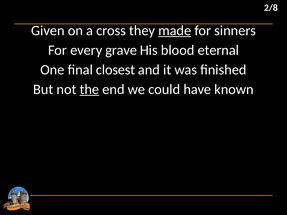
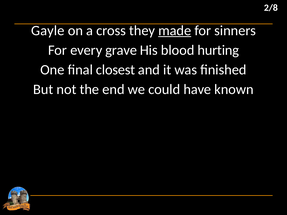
Given: Given -> Gayle (48, 31)
eternal: eternal -> hurting (218, 50)
the underline: present -> none (89, 89)
